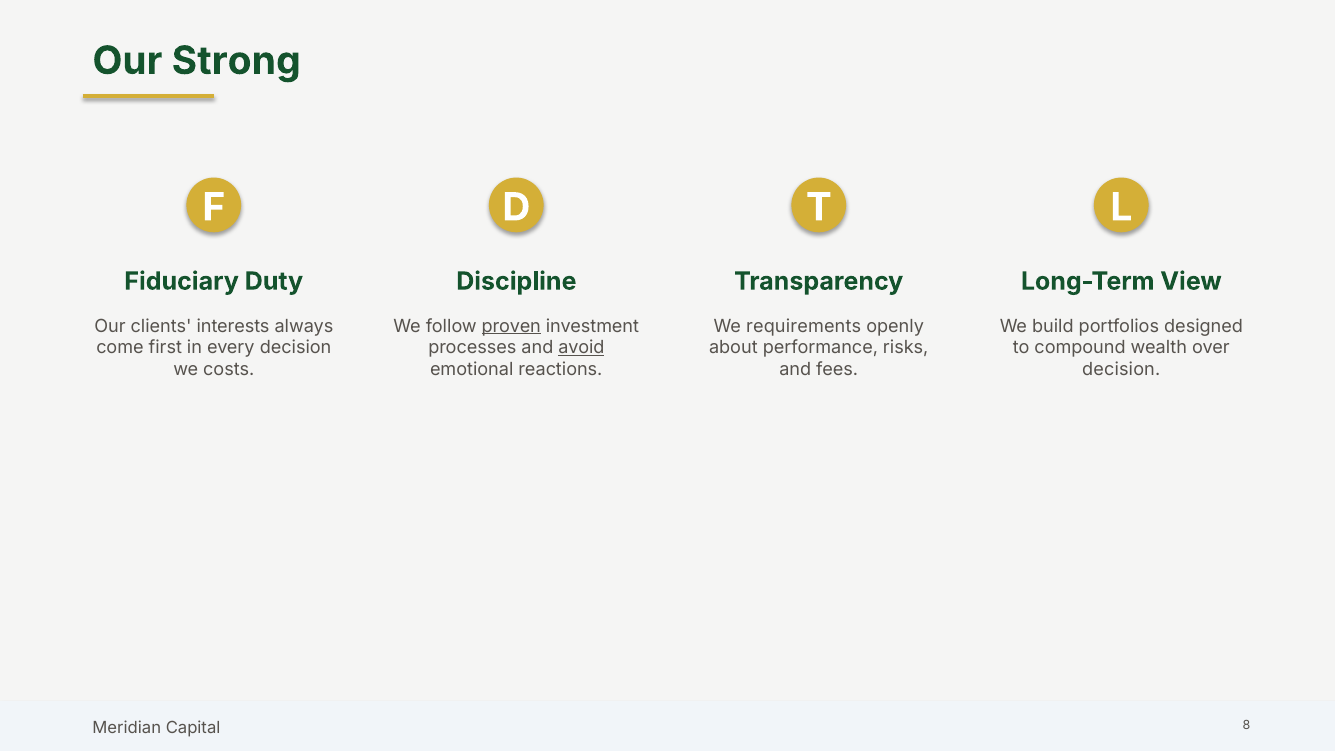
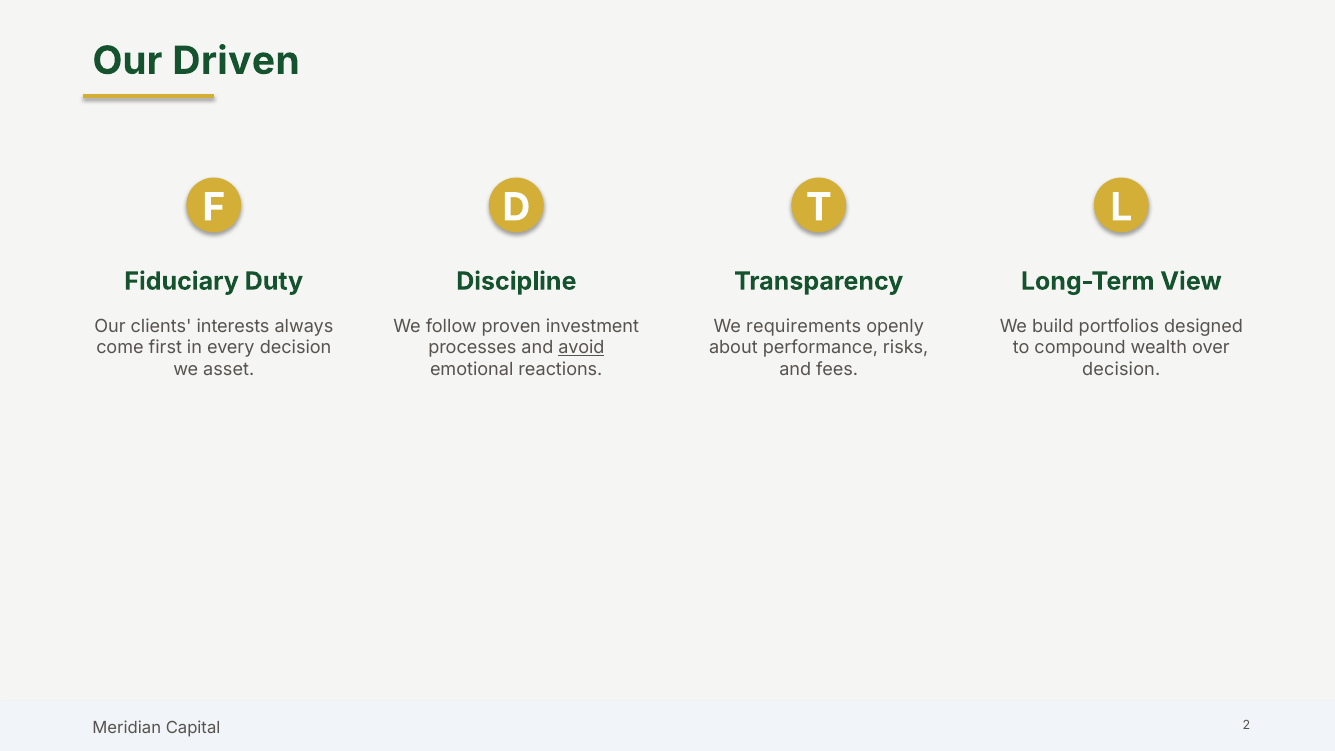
Strong: Strong -> Driven (236, 61)
proven underline: present -> none (511, 326)
costs: costs -> asset (229, 369)
8: 8 -> 2 (1247, 725)
